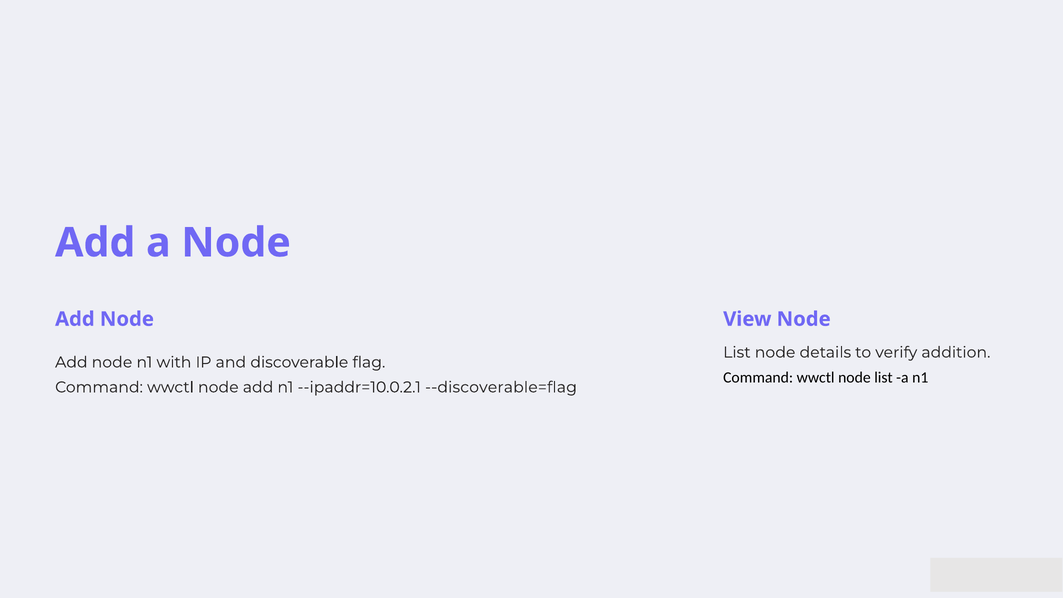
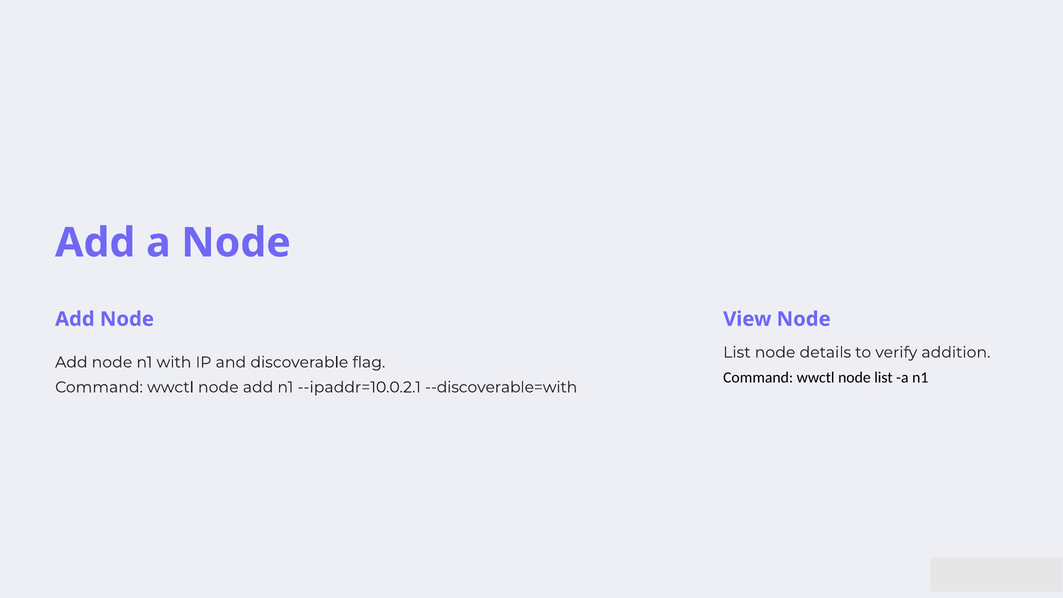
--discoverable=flag: --discoverable=flag -> --discoverable=with (501, 387)
